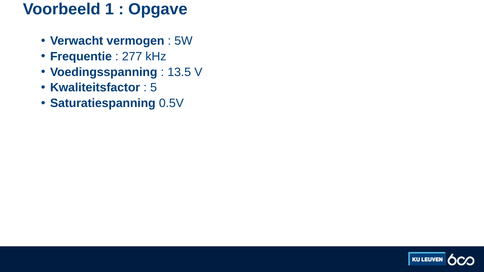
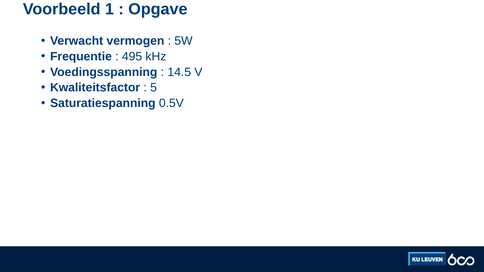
277: 277 -> 495 (132, 57)
13.5: 13.5 -> 14.5 (179, 72)
